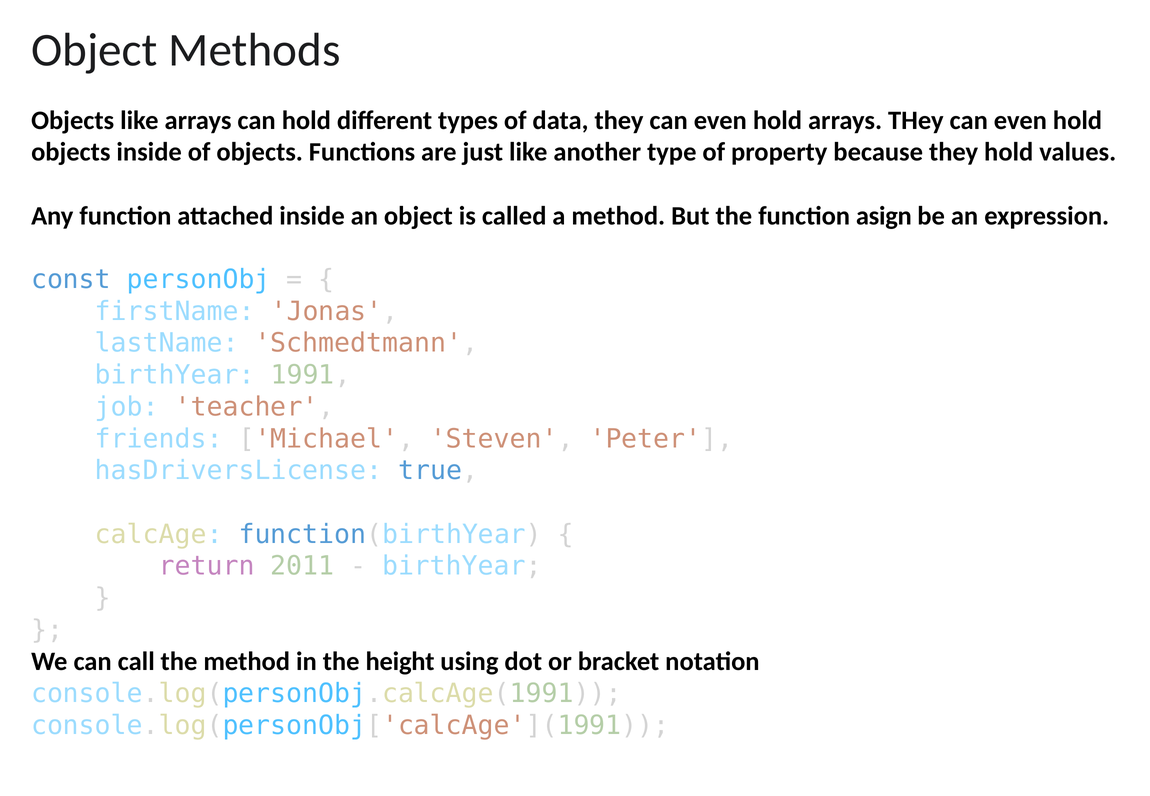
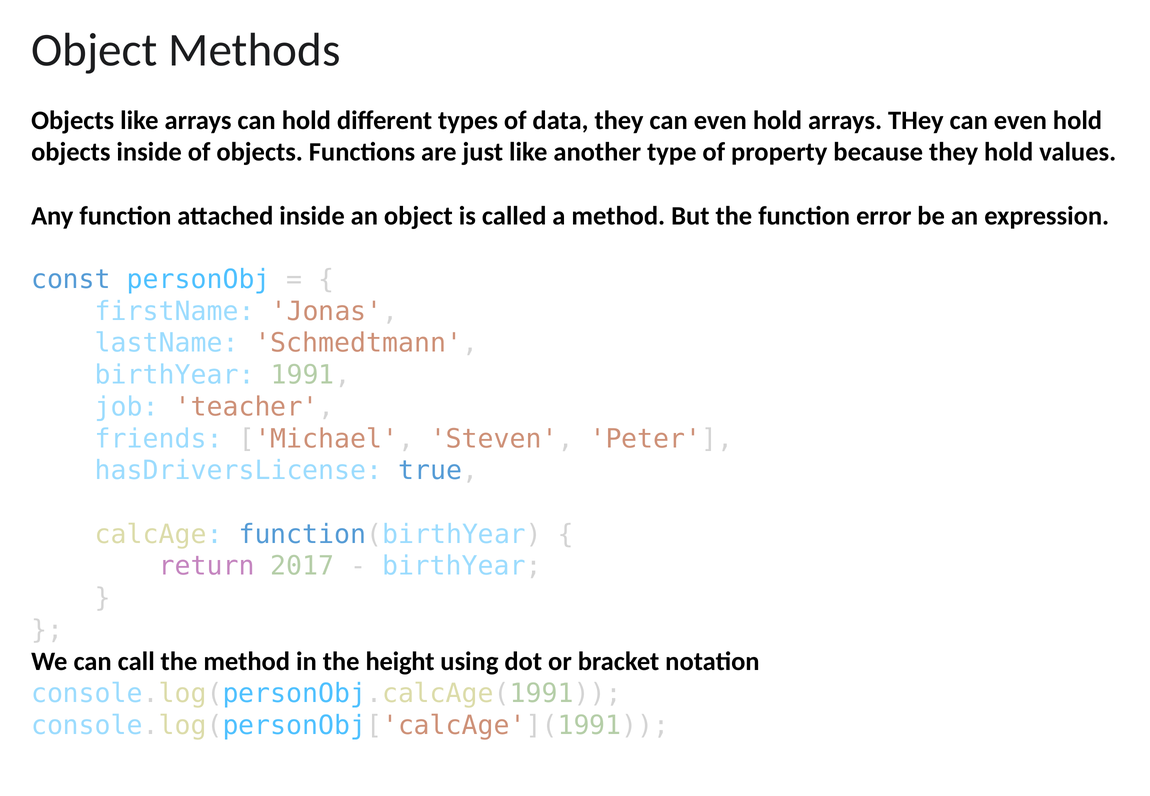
asign: asign -> error (884, 216)
2011: 2011 -> 2017 (302, 566)
